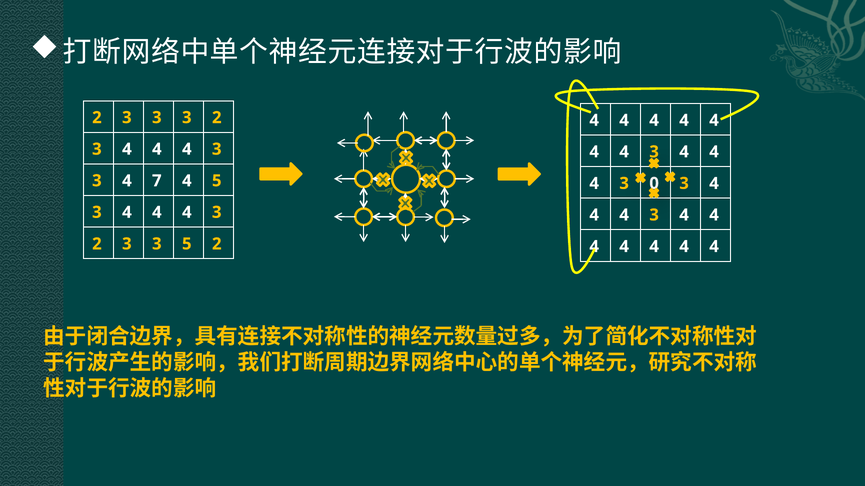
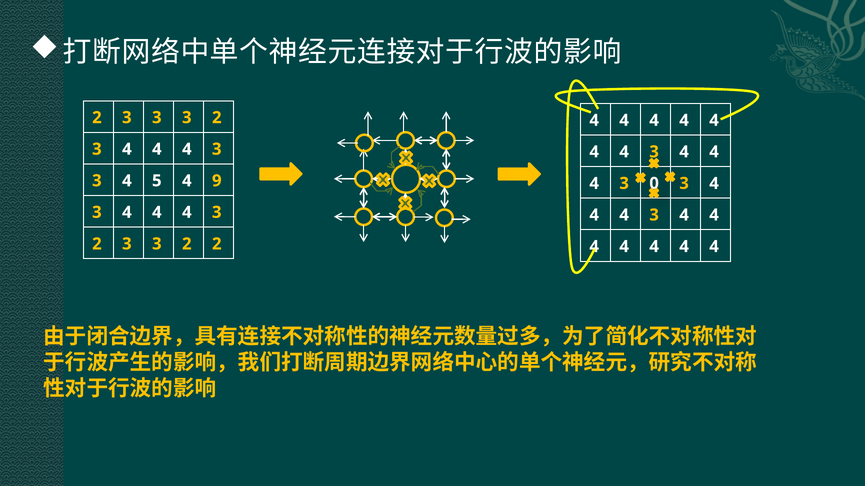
7: 7 -> 5 (157, 181)
4 5: 5 -> 9 (217, 181)
2 3 3 5: 5 -> 2 (187, 244)
